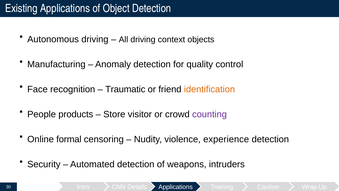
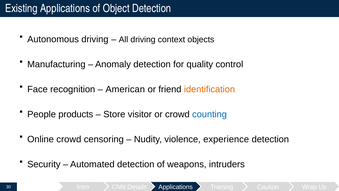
Traumatic: Traumatic -> American (125, 89)
counting colour: purple -> blue (210, 114)
Online formal: formal -> crowd (69, 139)
